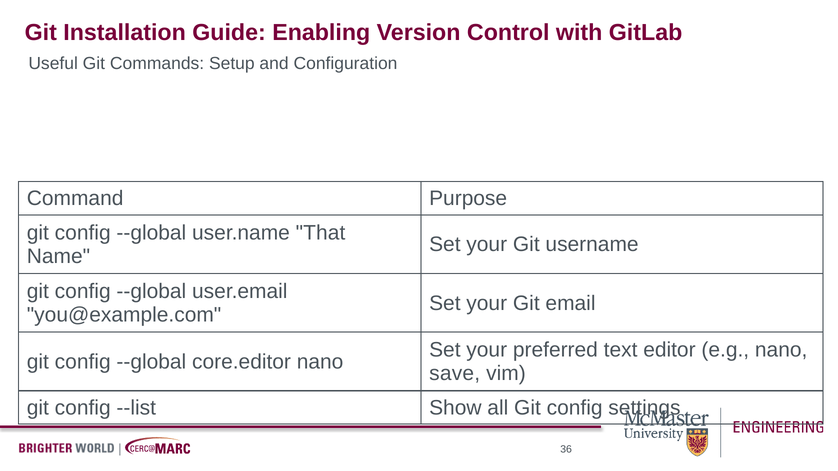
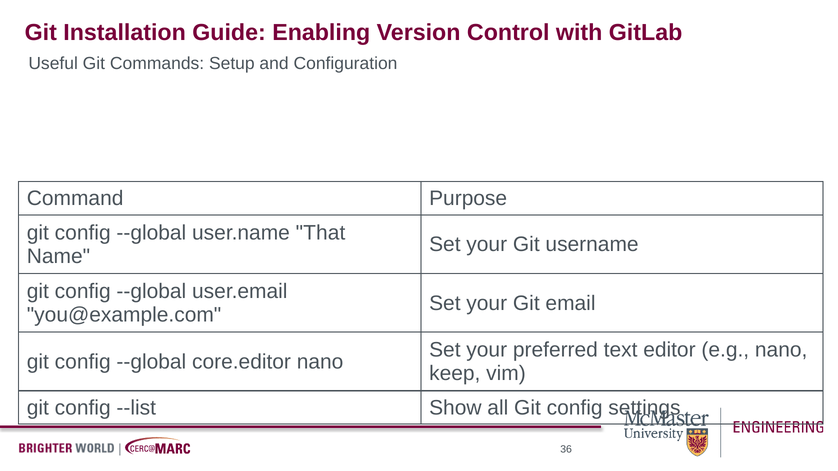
save: save -> keep (455, 374)
